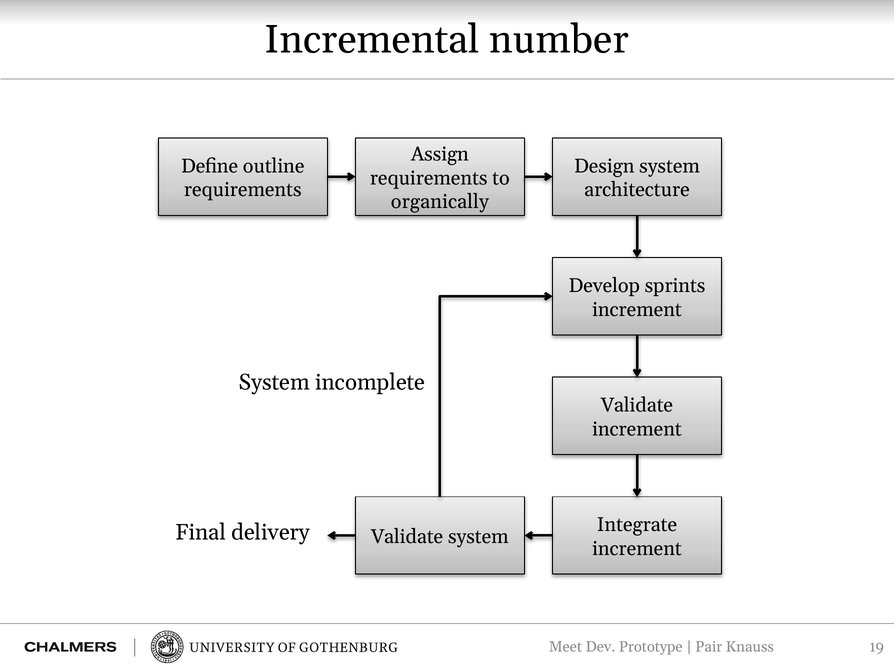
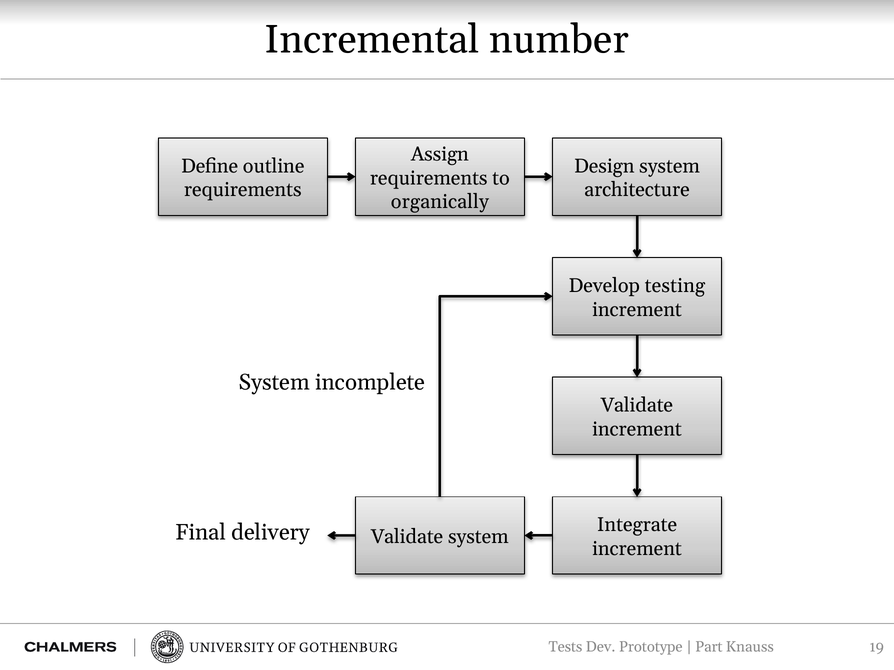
sprints: sprints -> testing (675, 286)
Meet: Meet -> Tests (565, 647)
Pair: Pair -> Part (709, 647)
